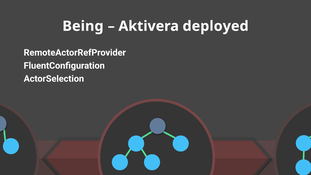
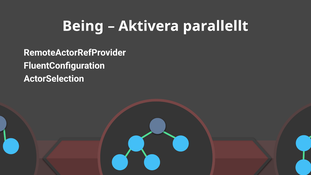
deployed: deployed -> parallellt (216, 26)
